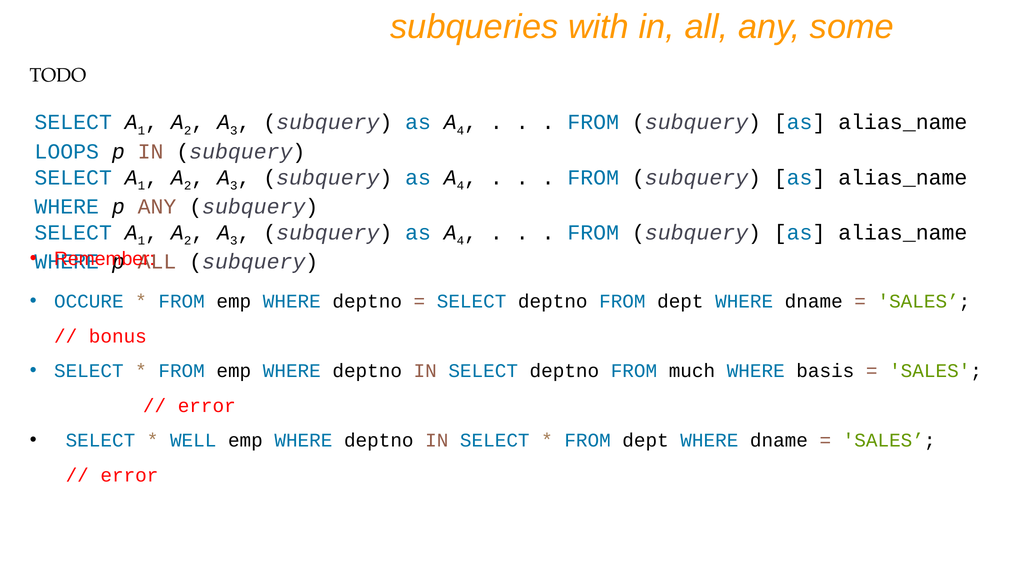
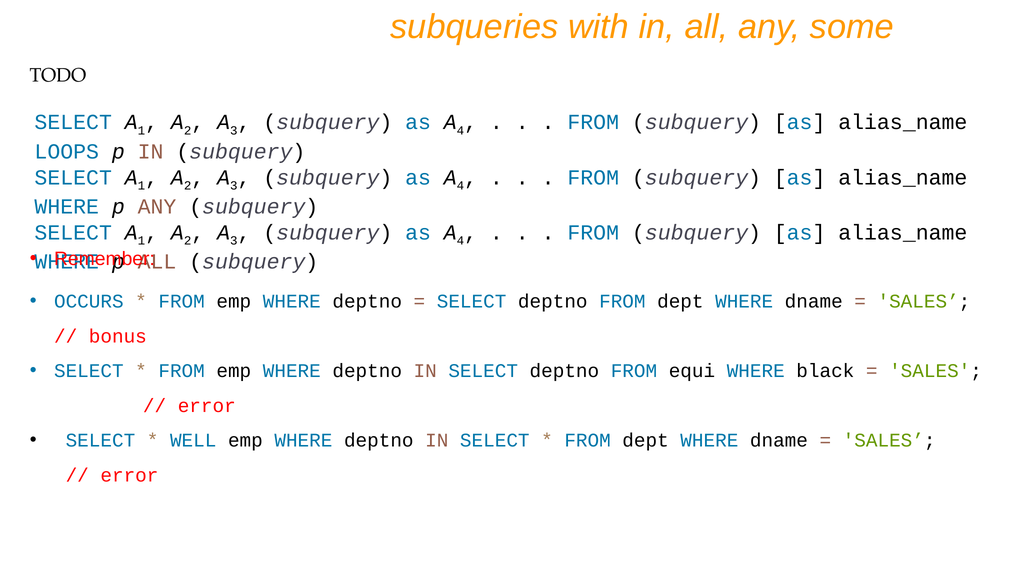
OCCURE: OCCURE -> OCCURS (89, 301)
much: much -> equi (692, 371)
basis: basis -> black (825, 371)
